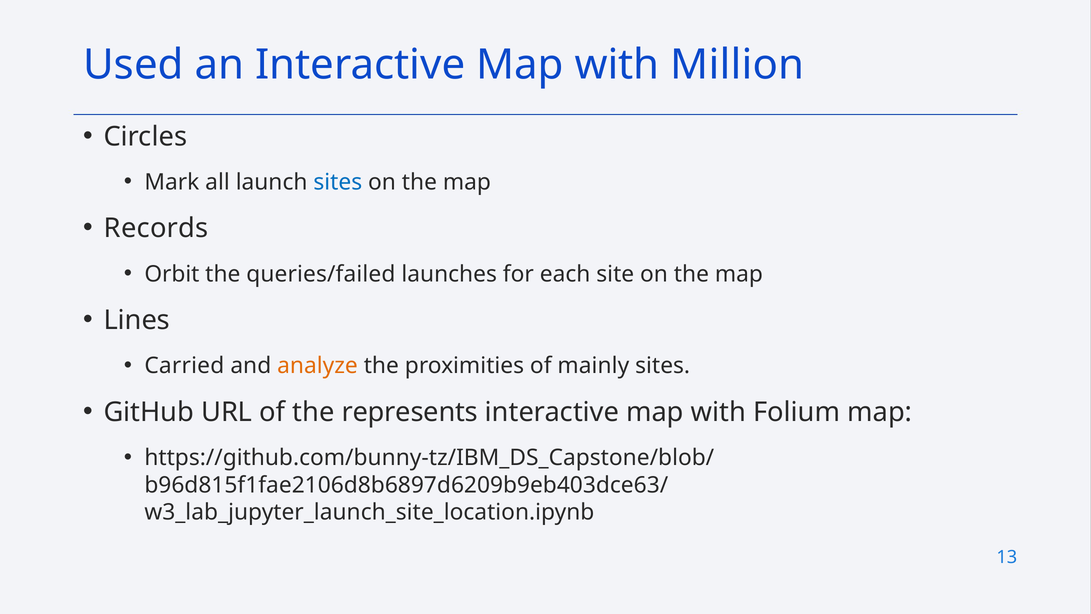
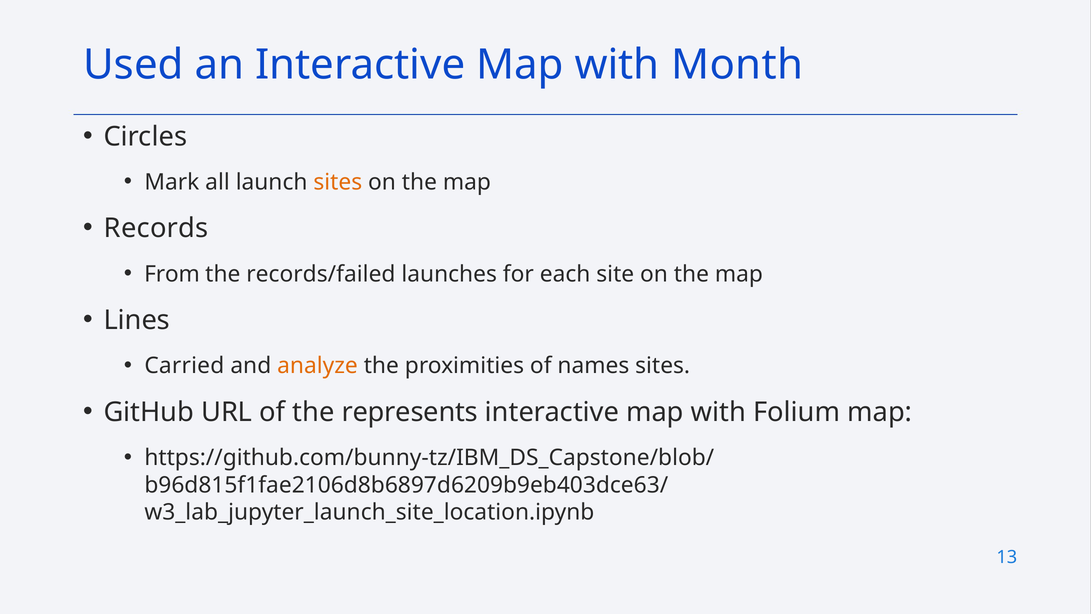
Million: Million -> Month (737, 65)
sites colour: blue -> orange (338, 182)
Orbit: Orbit -> From (172, 274)
queries/failed: queries/failed -> records/failed (321, 274)
mainly: mainly -> names (593, 366)
